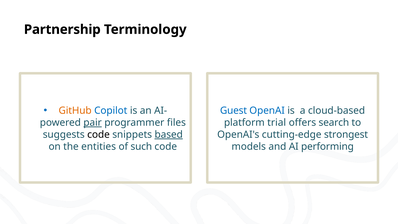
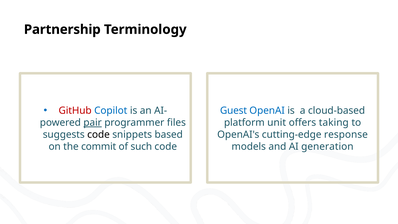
GitHub colour: orange -> red (75, 111)
trial: trial -> unit (277, 123)
search: search -> taking (334, 123)
based underline: present -> none (169, 134)
strongest: strongest -> response (346, 134)
entities: entities -> commit (99, 146)
performing: performing -> generation (327, 146)
